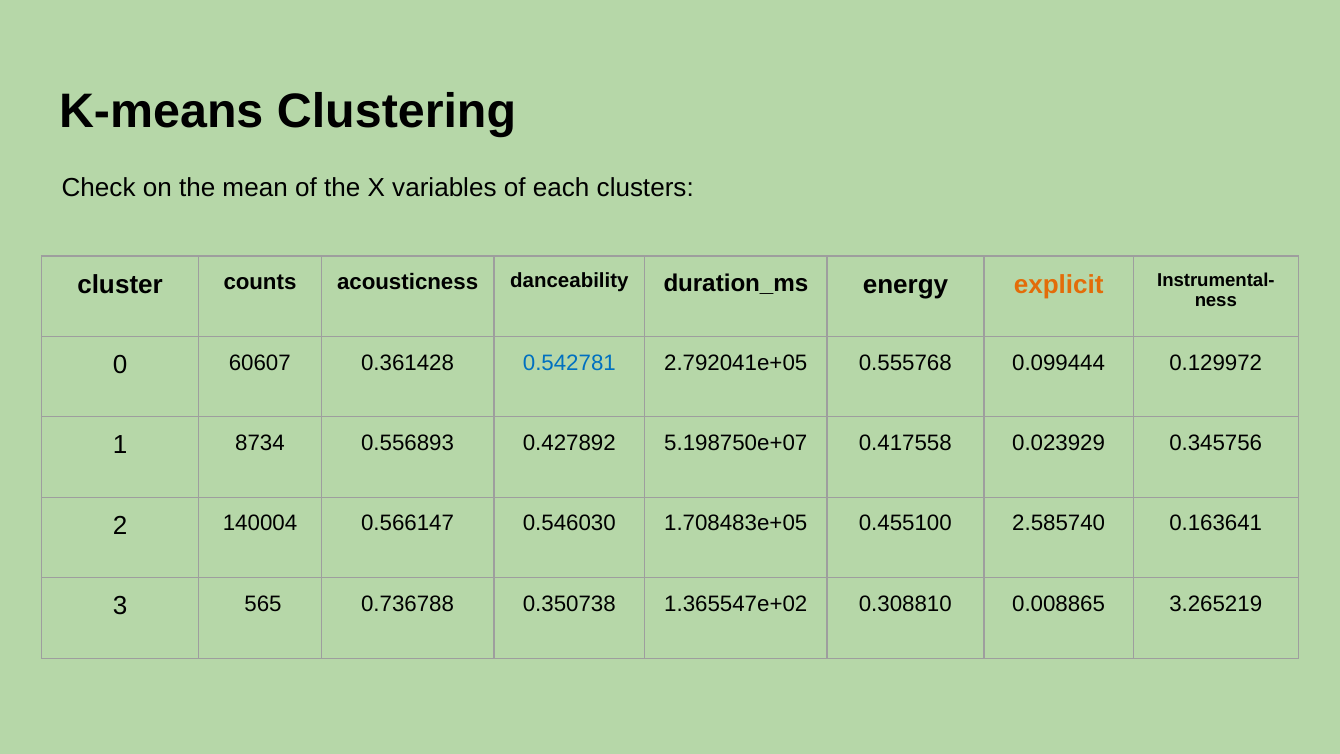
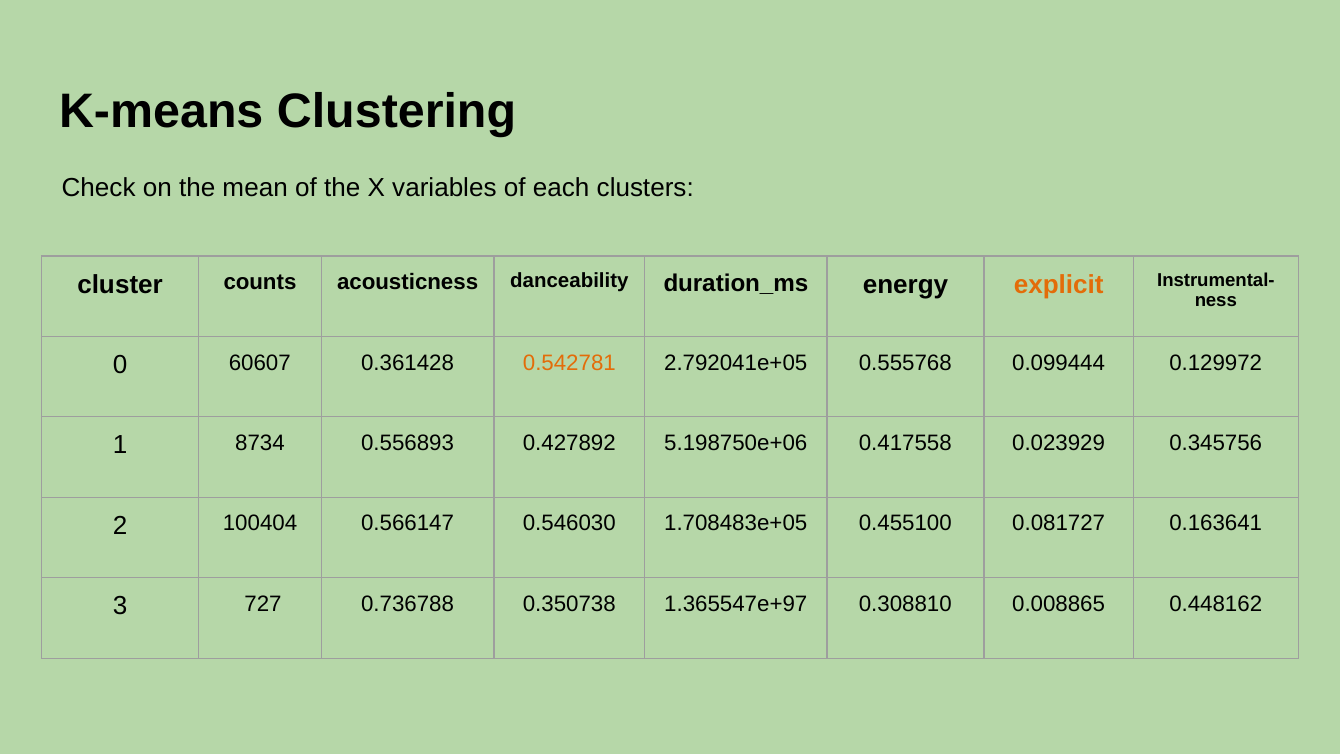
0.542781 colour: blue -> orange (569, 363)
5.198750e+07: 5.198750e+07 -> 5.198750e+06 (736, 443)
140004: 140004 -> 100404 (260, 523)
2.585740: 2.585740 -> 0.081727 (1059, 523)
565: 565 -> 727 (263, 604)
1.365547e+02: 1.365547e+02 -> 1.365547e+97 (736, 604)
3.265219: 3.265219 -> 0.448162 (1216, 604)
